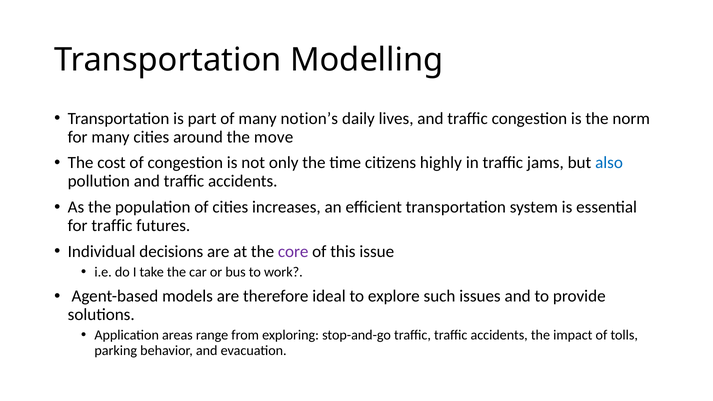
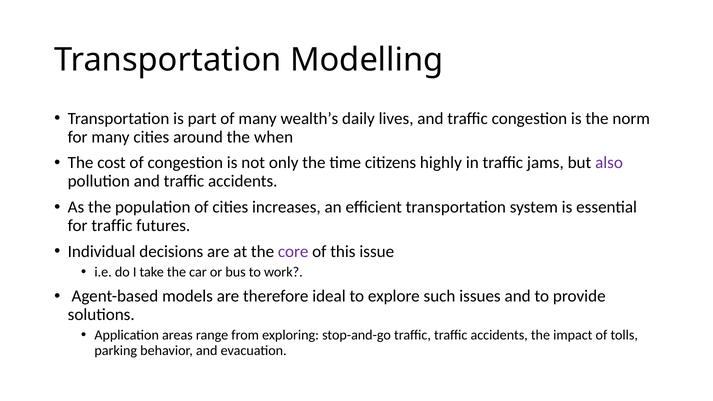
notion’s: notion’s -> wealth’s (309, 119)
move: move -> when (274, 137)
also colour: blue -> purple (609, 163)
